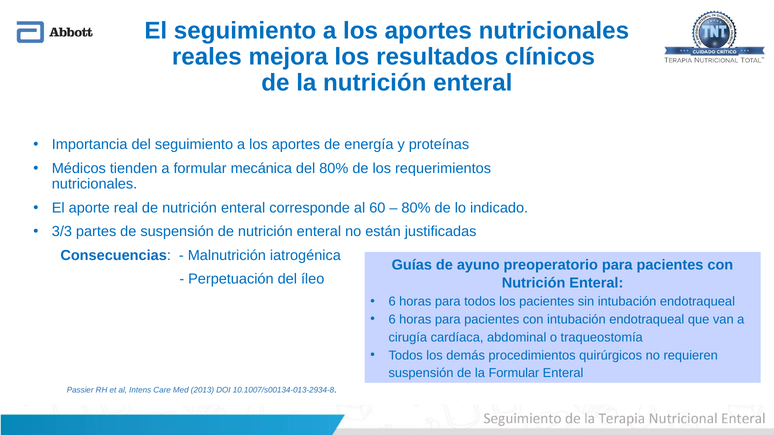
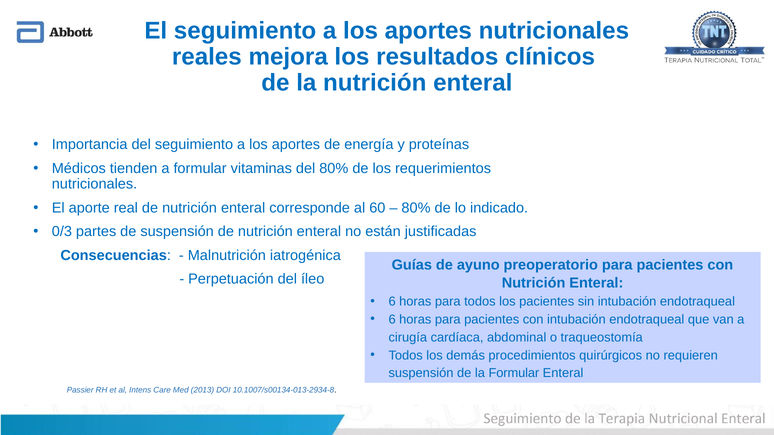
mecánica: mecánica -> vitaminas (261, 169)
3/3: 3/3 -> 0/3 (62, 232)
